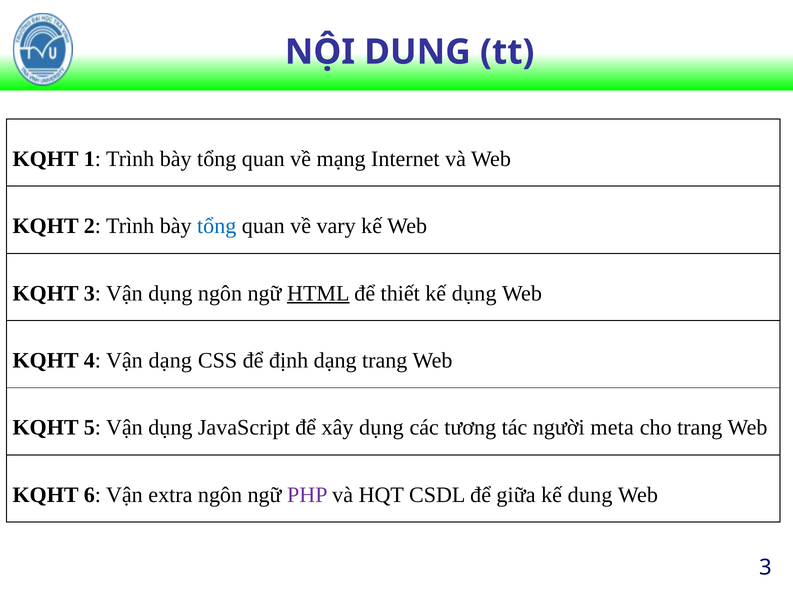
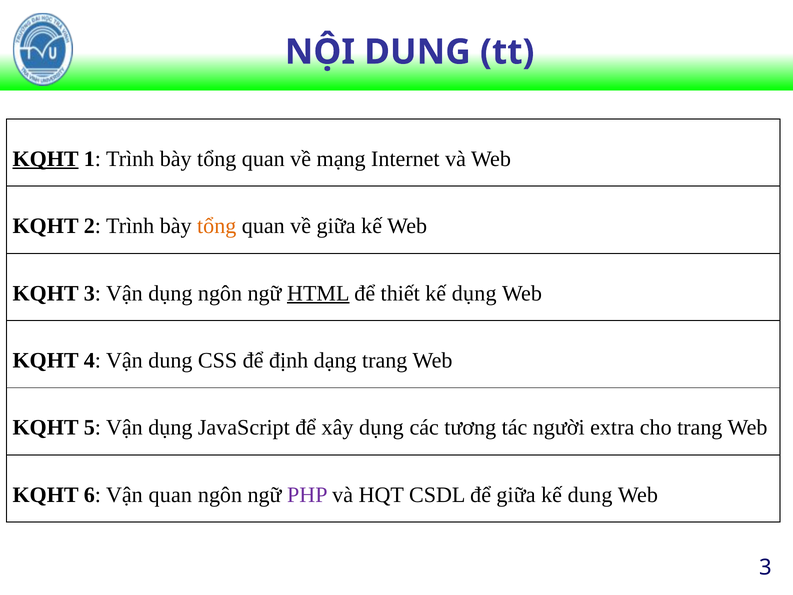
KQHT underline: none -> present (46, 159)
tổng colour: blue -> orange (217, 226)
về vary: vary -> giữa (336, 226)
Vận dạng: dạng -> dung (170, 360)
meta: meta -> extra (612, 427)
Vận extra: extra -> quan (170, 495)
